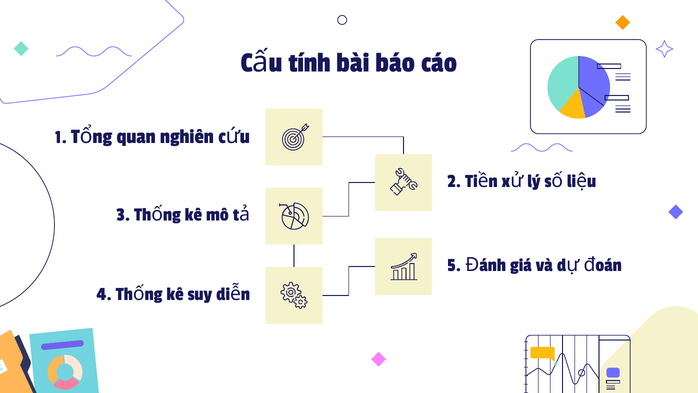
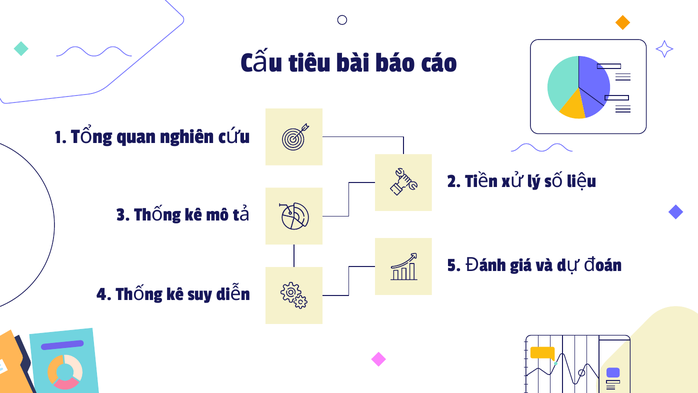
tính: tính -> tiêu (309, 62)
